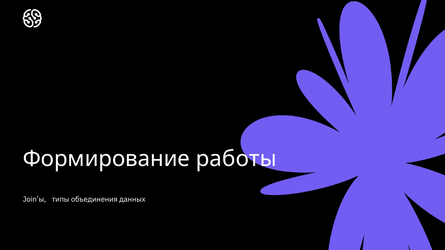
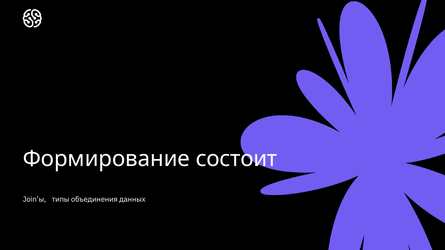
работы: работы -> состоит (237, 159)
